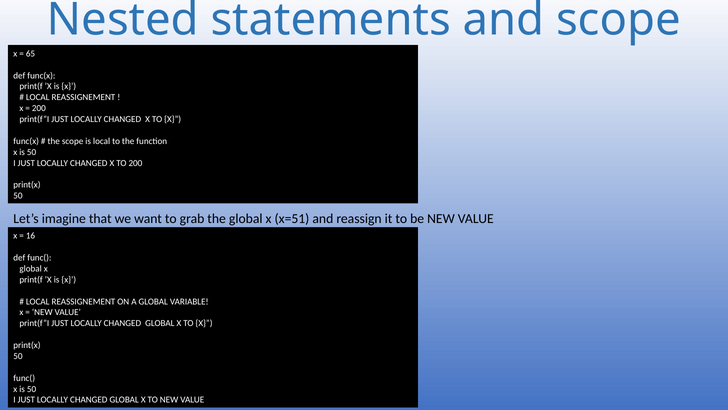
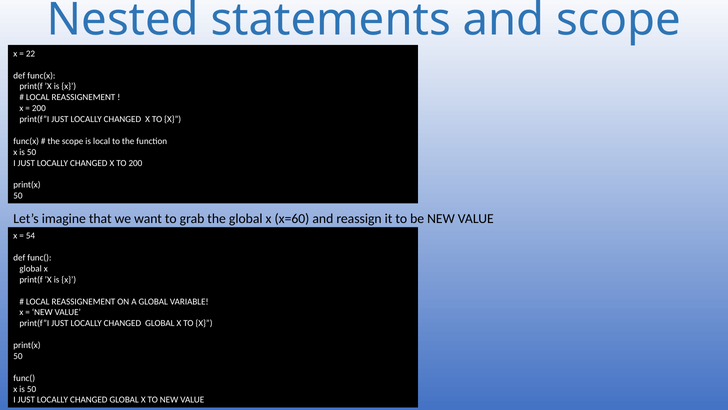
65: 65 -> 22 (30, 54)
x=51: x=51 -> x=60 (292, 219)
16: 16 -> 54 (30, 236)
